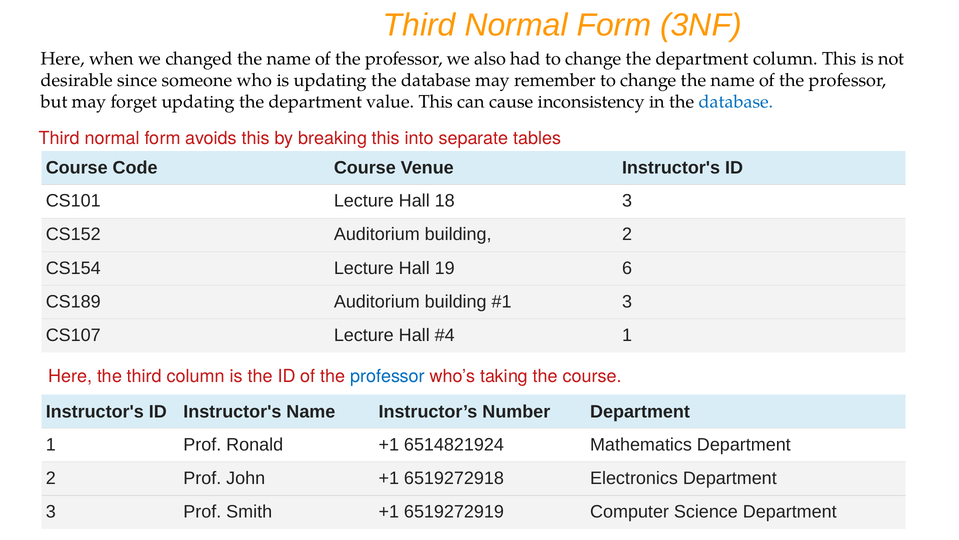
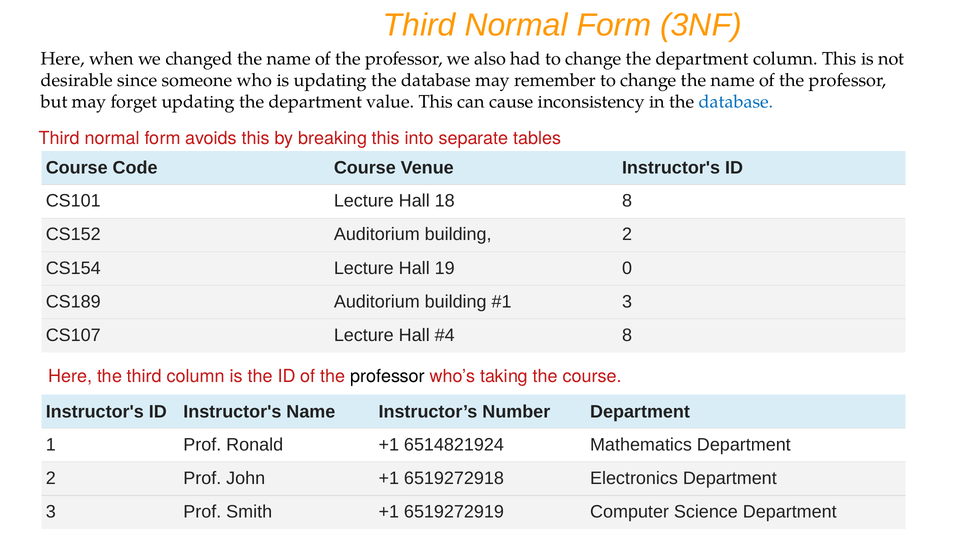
18 3: 3 -> 8 (627, 201)
6: 6 -> 0 (627, 268)
1: 1 -> 8 (627, 335)
professor colour: blue -> black (388, 376)
